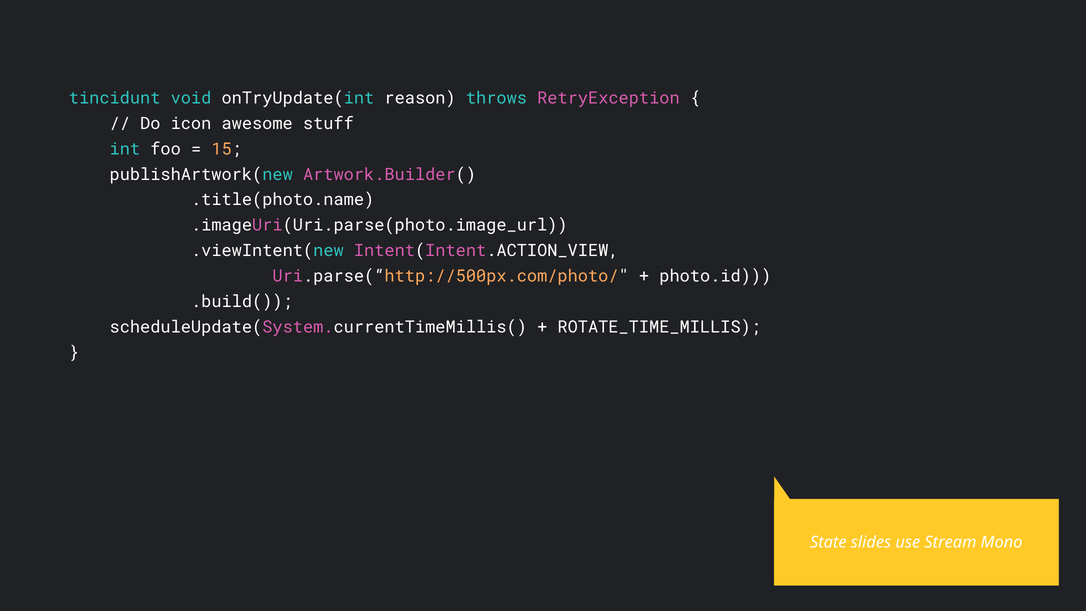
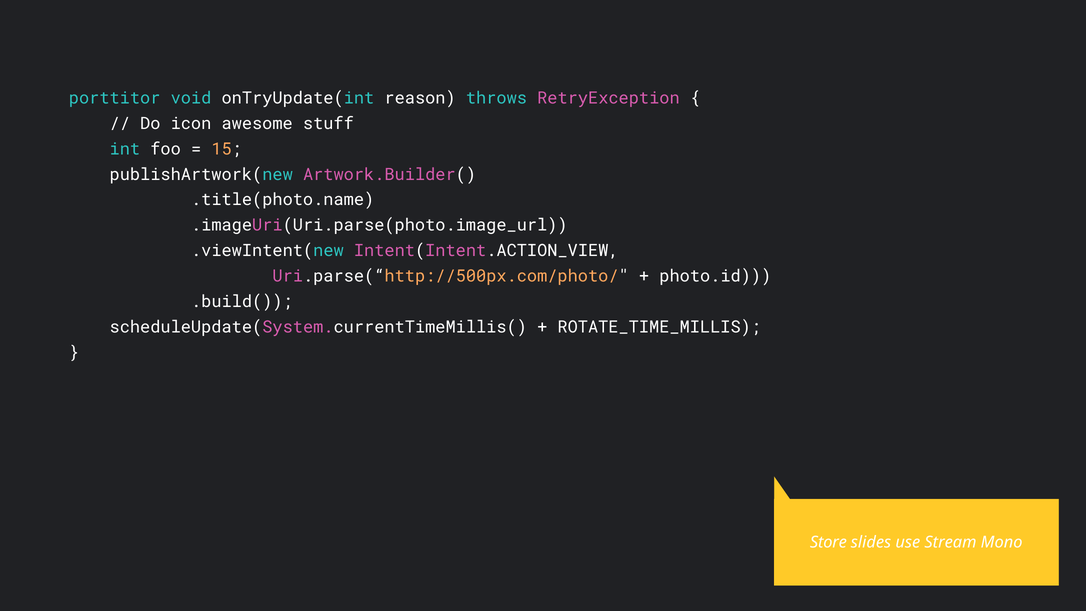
tincidunt: tincidunt -> porttitor (115, 98)
State: State -> Store (828, 542)
